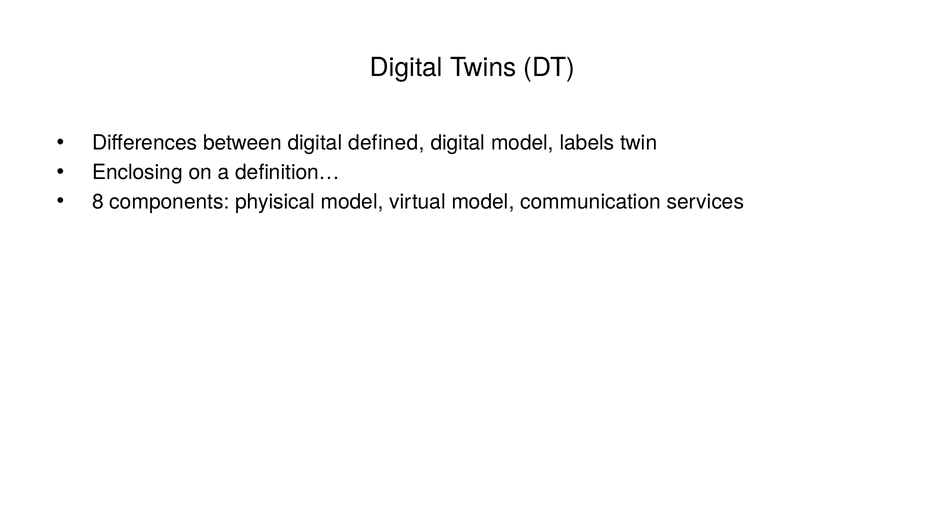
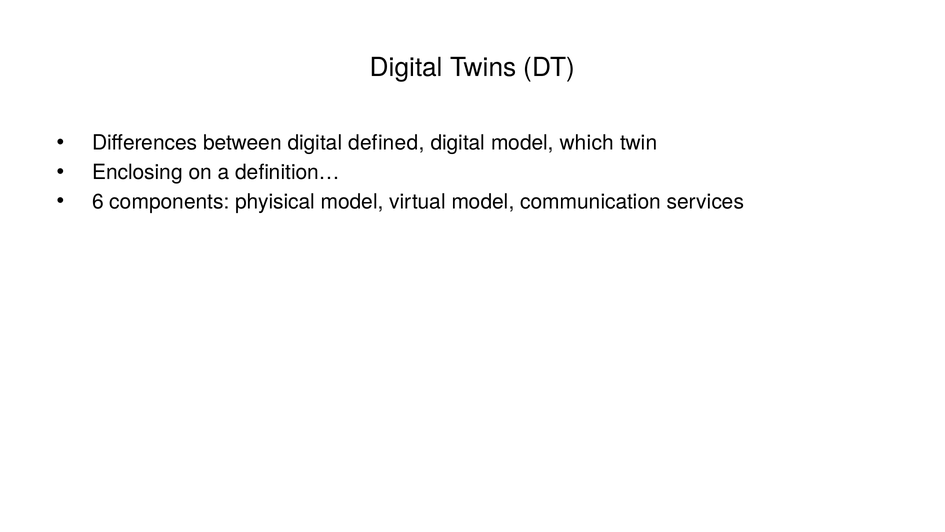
labels: labels -> which (587, 143)
8: 8 -> 6 (98, 202)
